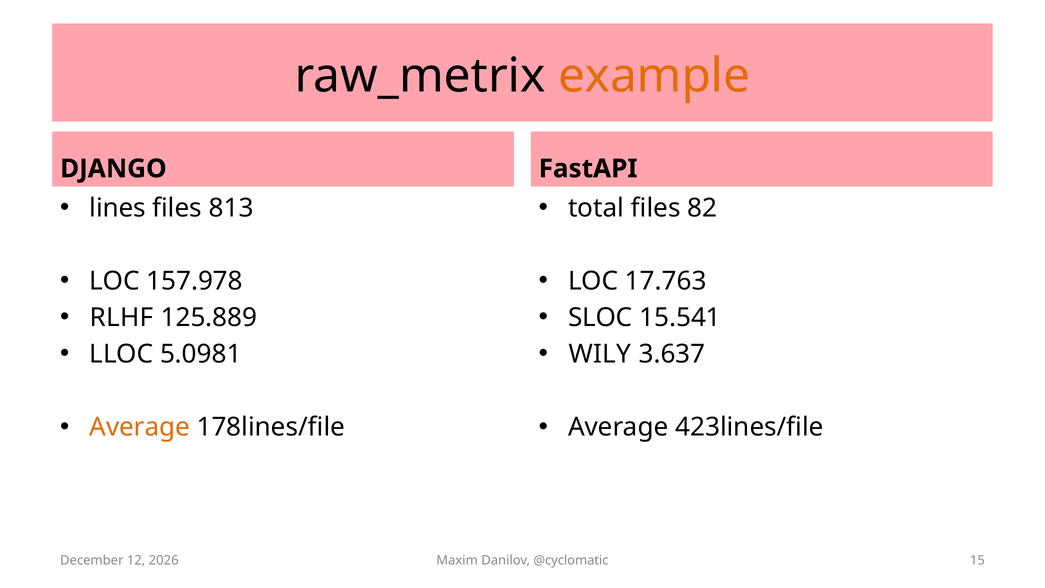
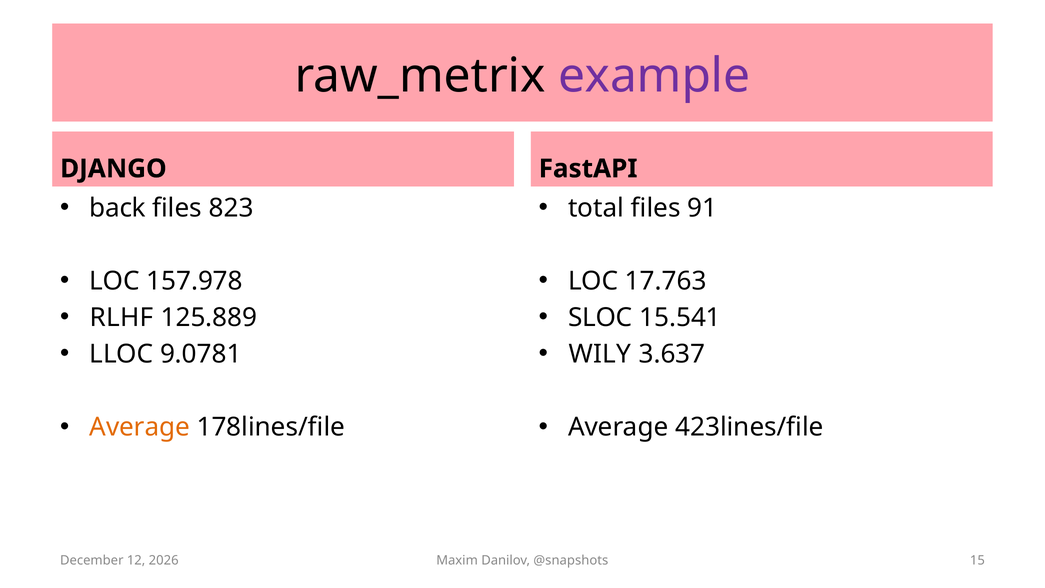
example colour: orange -> purple (654, 76)
lines: lines -> back (118, 208)
813: 813 -> 823 (231, 208)
82: 82 -> 91 (702, 208)
5.0981: 5.0981 -> 9.0781 (201, 354)
@cyclomatic: @cyclomatic -> @snapshots (571, 560)
